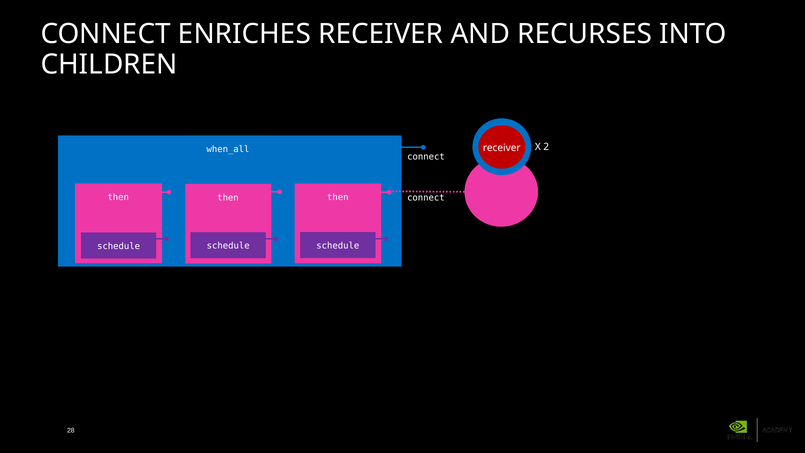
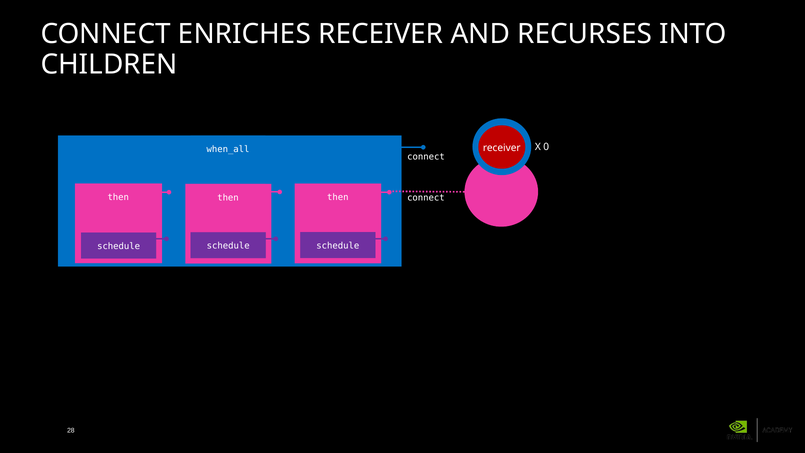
2: 2 -> 0 (546, 147)
